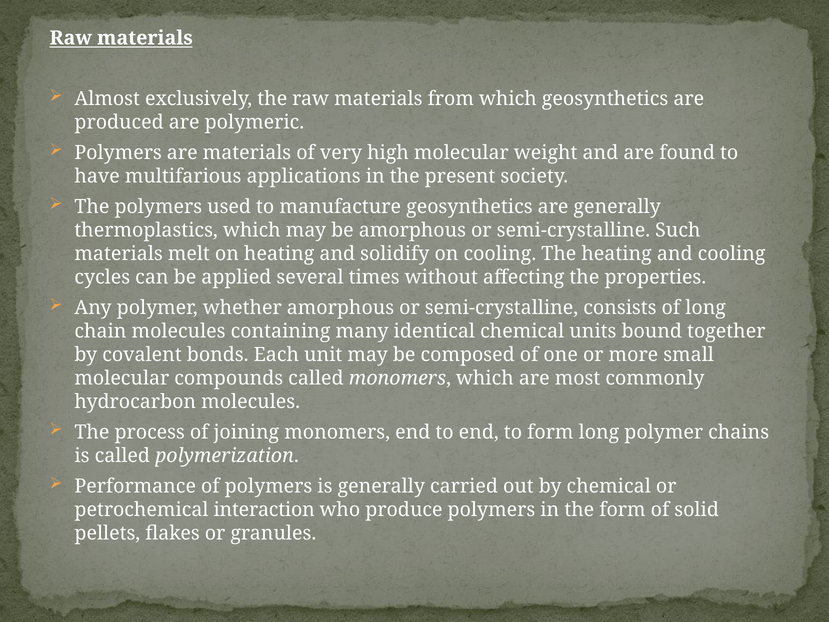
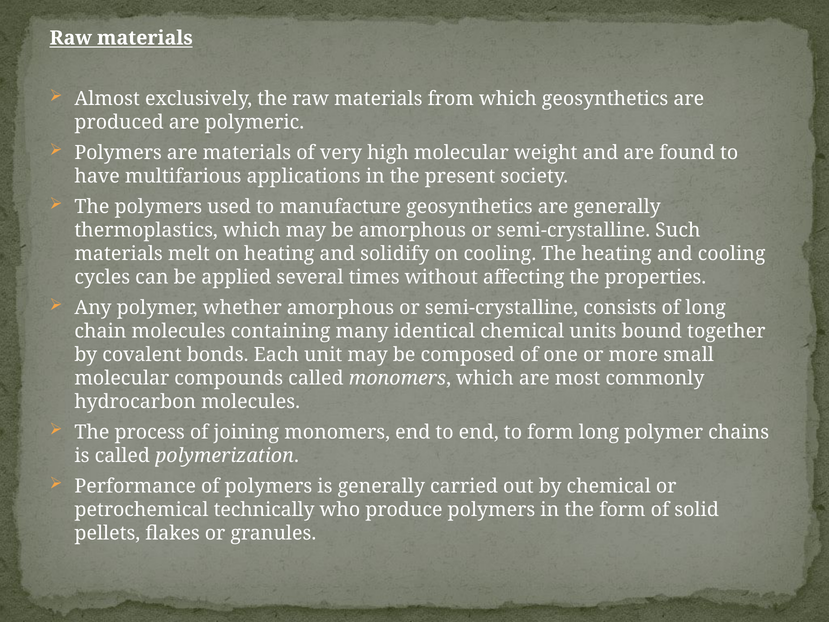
interaction: interaction -> technically (264, 509)
